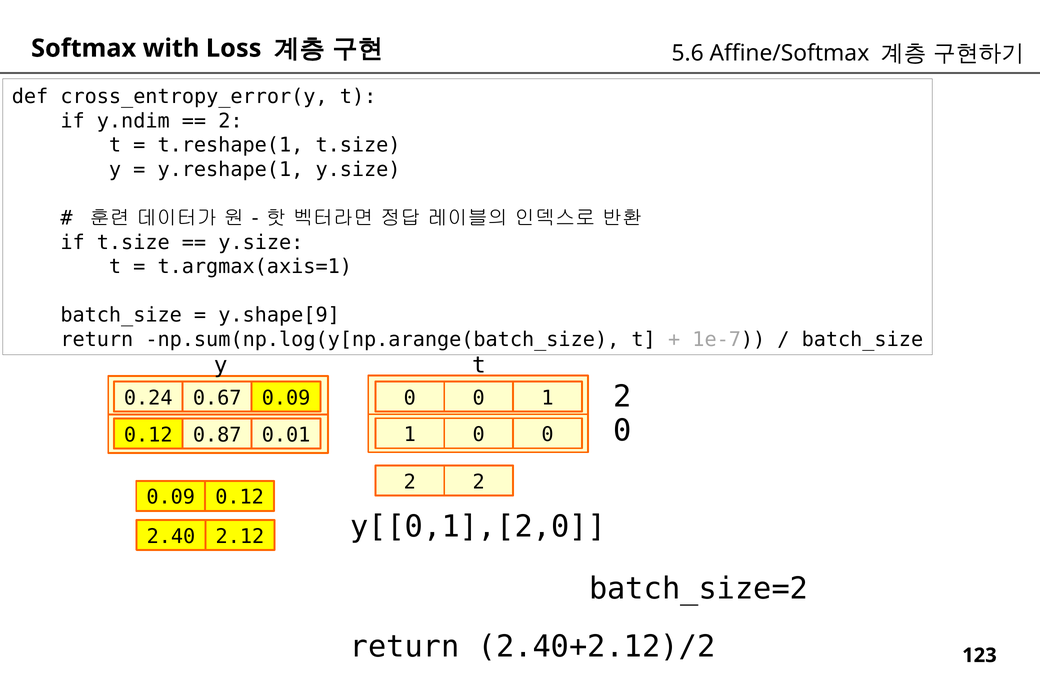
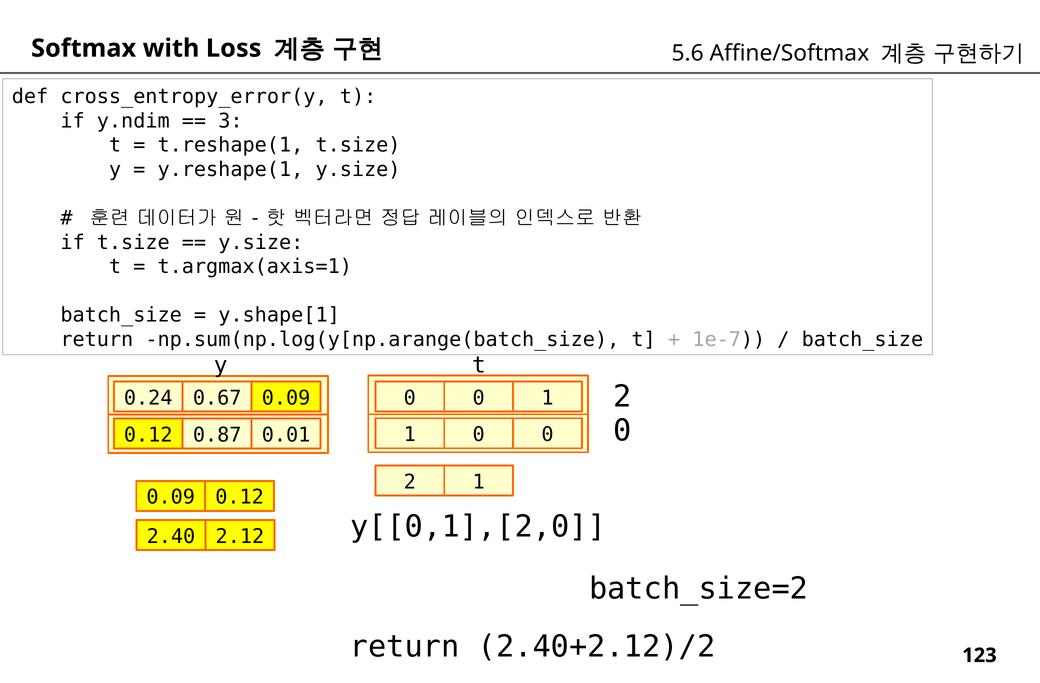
2: 2 -> 3 (230, 121)
y.shape[9: y.shape[9 -> y.shape[1 (279, 315)
2 2: 2 -> 1 (479, 482)
